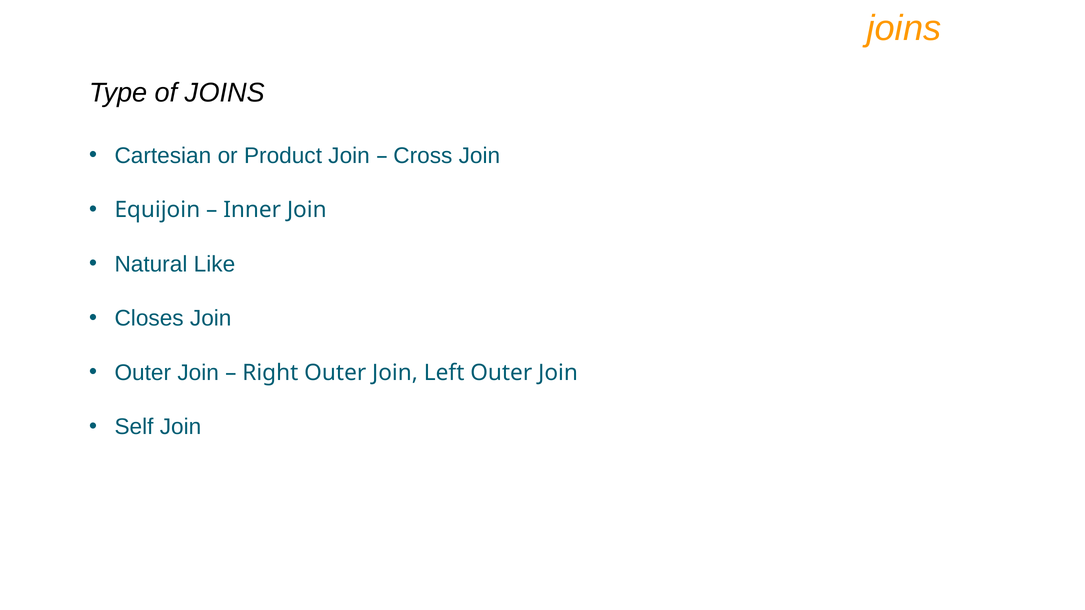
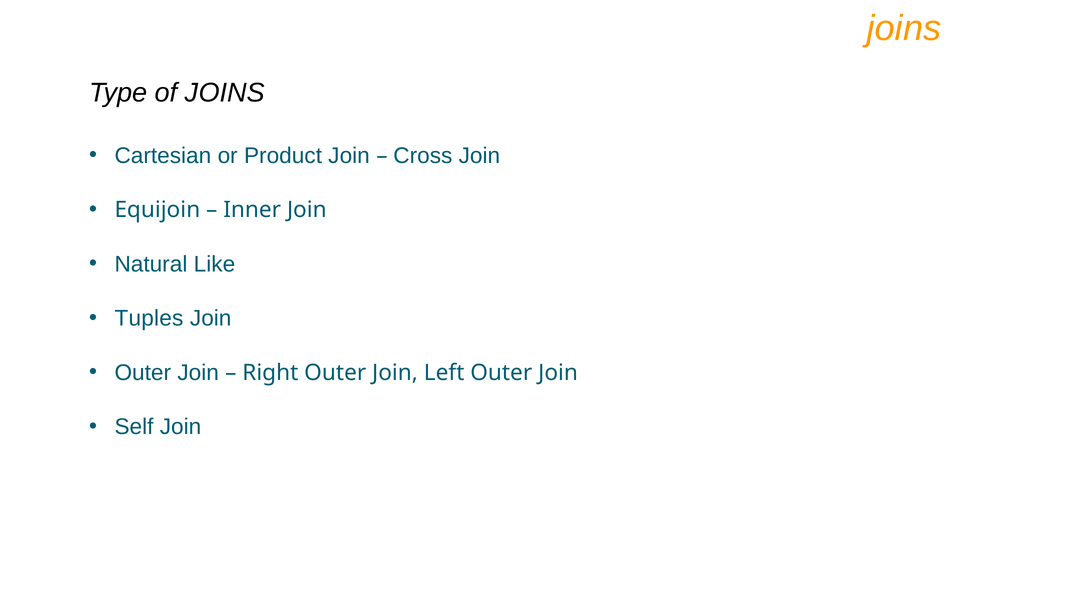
Closes: Closes -> Tuples (149, 319)
